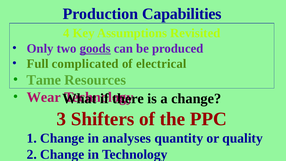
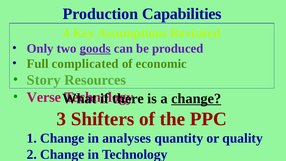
electrical: electrical -> economic (161, 64)
Tame: Tame -> Story (44, 80)
Wear: Wear -> Verse (44, 97)
change underline: none -> present (196, 99)
